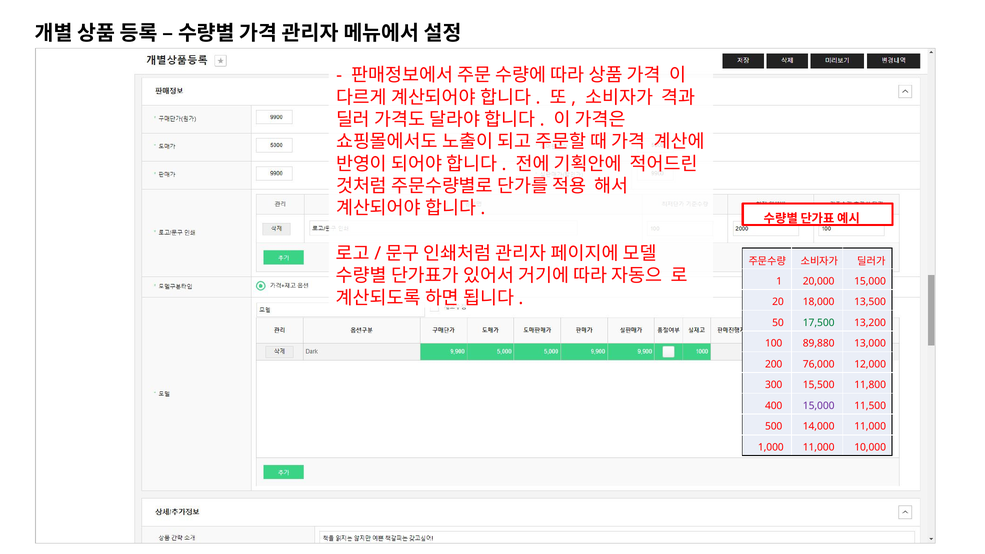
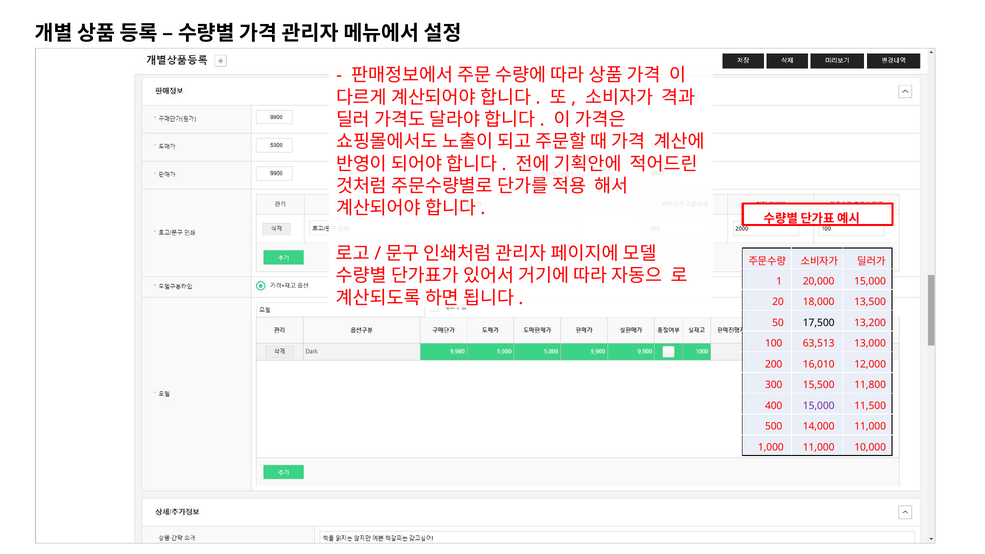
17,500 colour: green -> black (819, 323)
89,880: 89,880 -> 63,513 (819, 343)
76,000: 76,000 -> 16,010 (819, 364)
